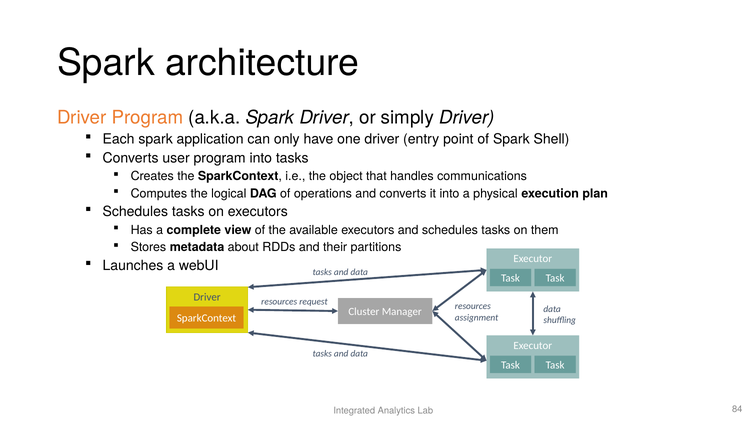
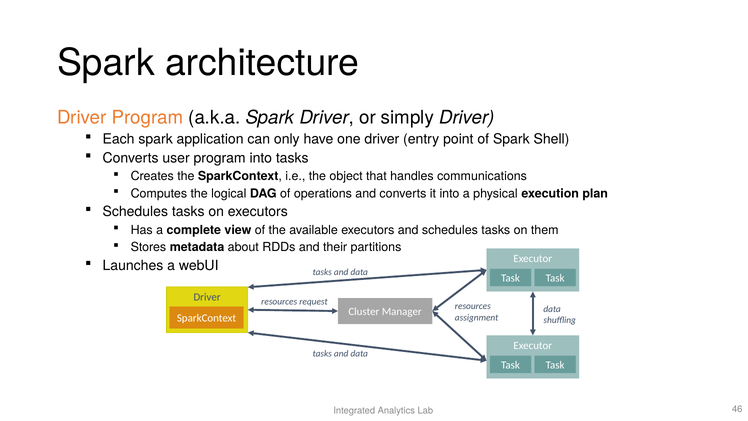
84: 84 -> 46 (737, 409)
